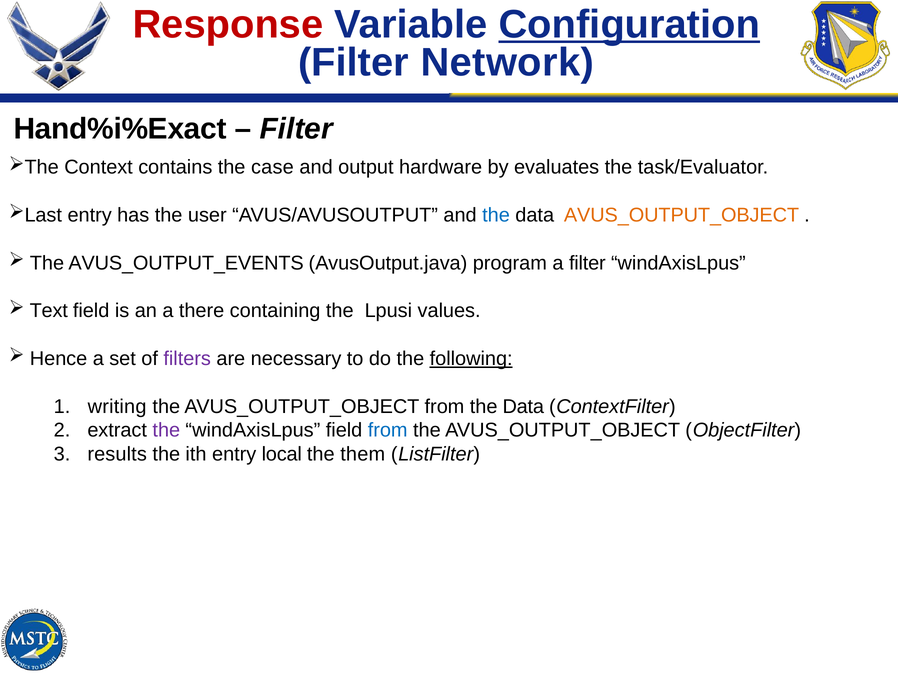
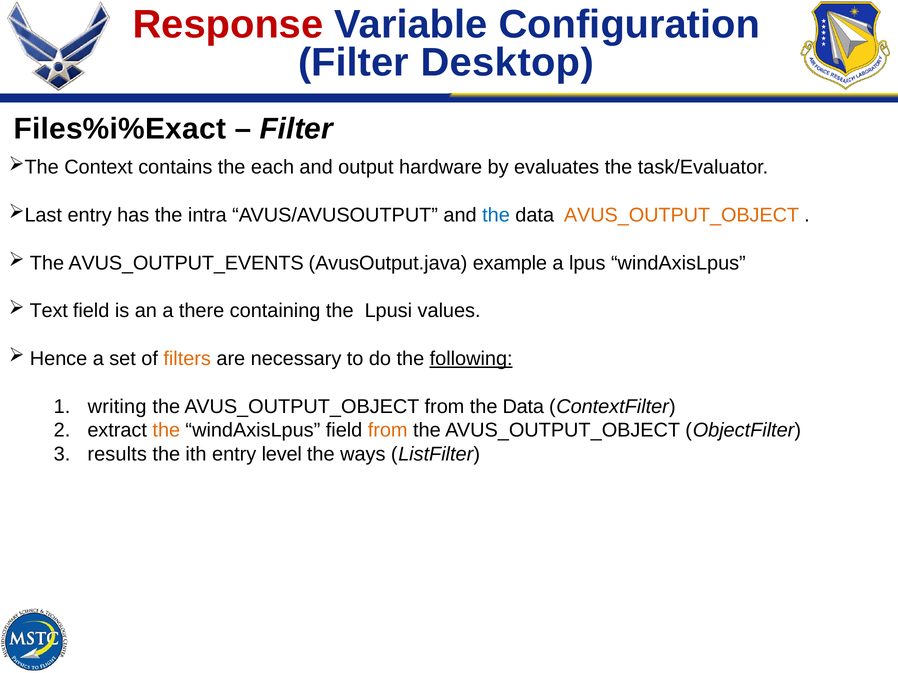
Configuration underline: present -> none (629, 25)
Network: Network -> Desktop (507, 63)
Hand%i%Exact: Hand%i%Exact -> Files%i%Exact (120, 129)
case: case -> each (273, 167)
user: user -> intra (207, 215)
program: program -> example (510, 263)
a filter: filter -> lpus (587, 263)
filters colour: purple -> orange (187, 359)
the colour: purple -> orange (166, 431)
from colour: blue -> orange (388, 431)
local: local -> level (282, 455)
them: them -> ways (363, 455)
